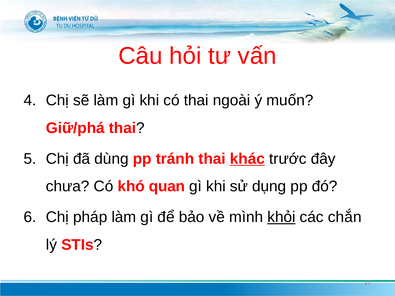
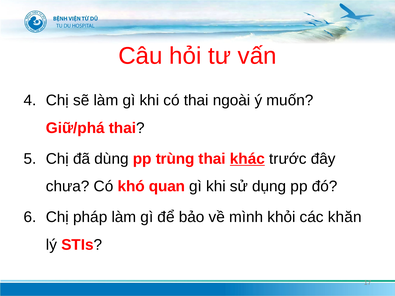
tránh: tránh -> trùng (175, 159)
khỏi underline: present -> none (281, 217)
chắn: chắn -> khăn (345, 217)
